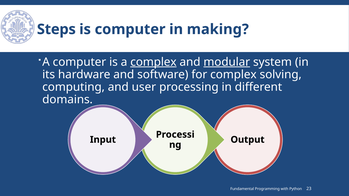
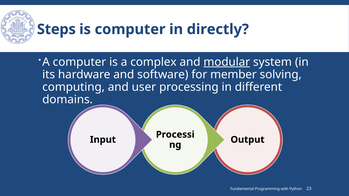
making: making -> directly (218, 29)
complex underline: present -> none (153, 62)
for complex: complex -> member (233, 75)
